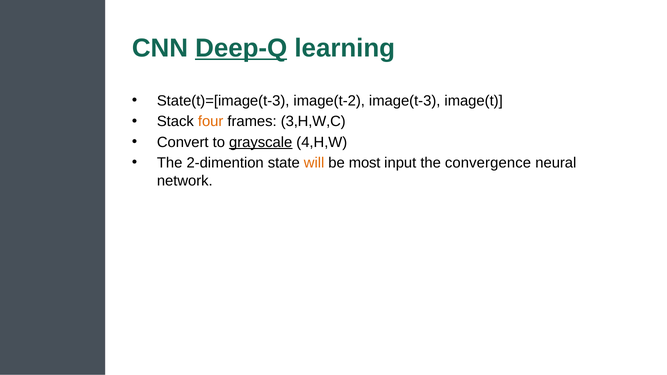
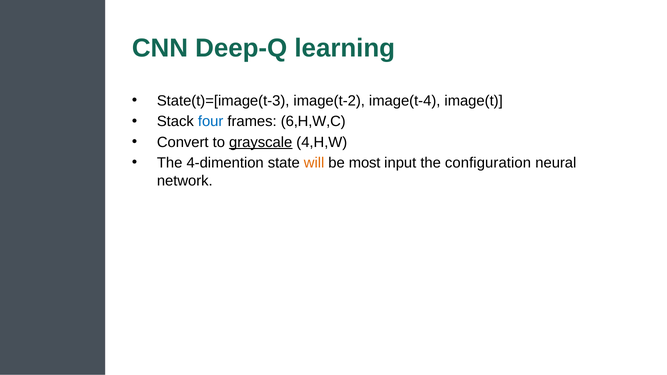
Deep-Q underline: present -> none (241, 48)
image(t-3: image(t-3 -> image(t-4 (405, 101)
four colour: orange -> blue (211, 122)
3,H,W,C: 3,H,W,C -> 6,H,W,C (313, 122)
2-dimention: 2-dimention -> 4-dimention (225, 163)
convergence: convergence -> configuration (488, 163)
